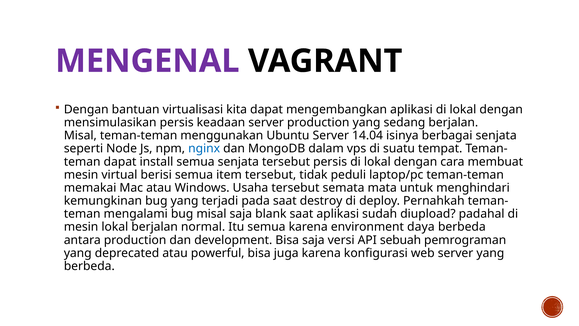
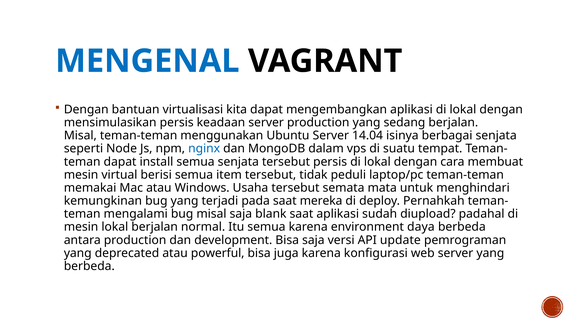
MENGENAL colour: purple -> blue (147, 61)
destroy: destroy -> mereka (321, 201)
sebuah: sebuah -> update (400, 240)
